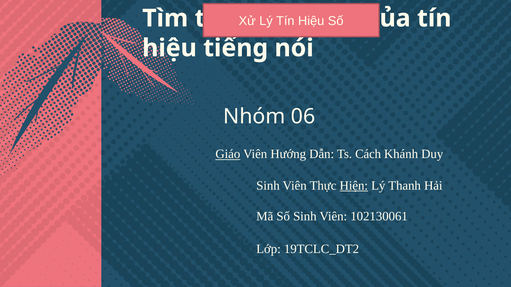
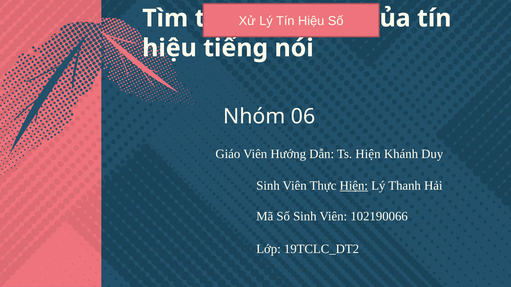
Giáo underline: present -> none (228, 154)
Ts Cách: Cách -> Hiện (368, 154)
102130061: 102130061 -> 102190066 (379, 217)
